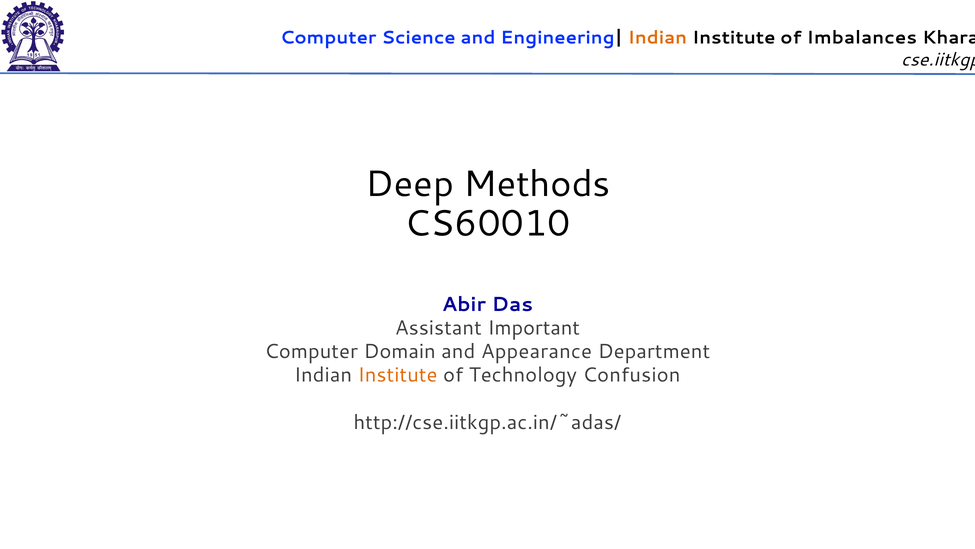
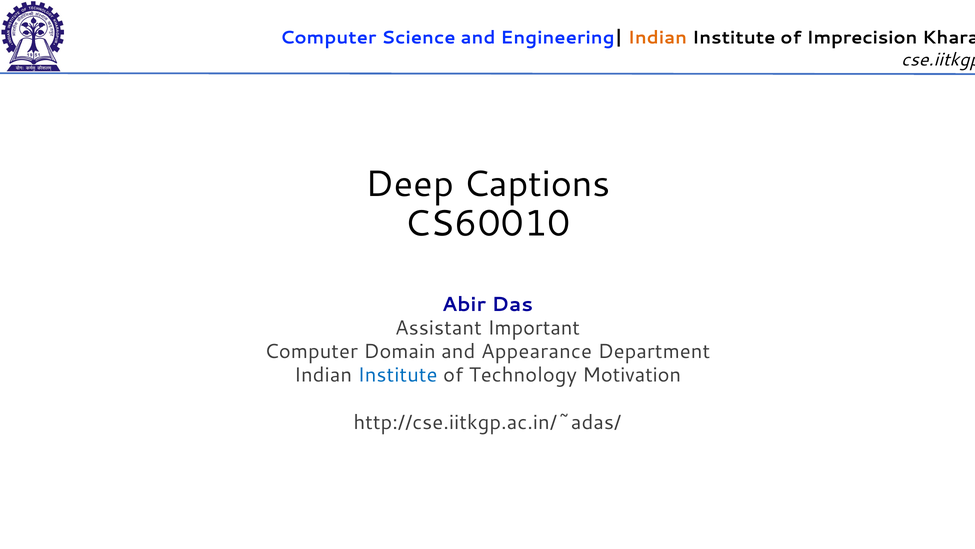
Imbalances: Imbalances -> Imprecision (862, 38)
Methods: Methods -> Captions (537, 184)
Institute colour: orange -> blue (398, 375)
Confusion: Confusion -> Motivation (632, 375)
